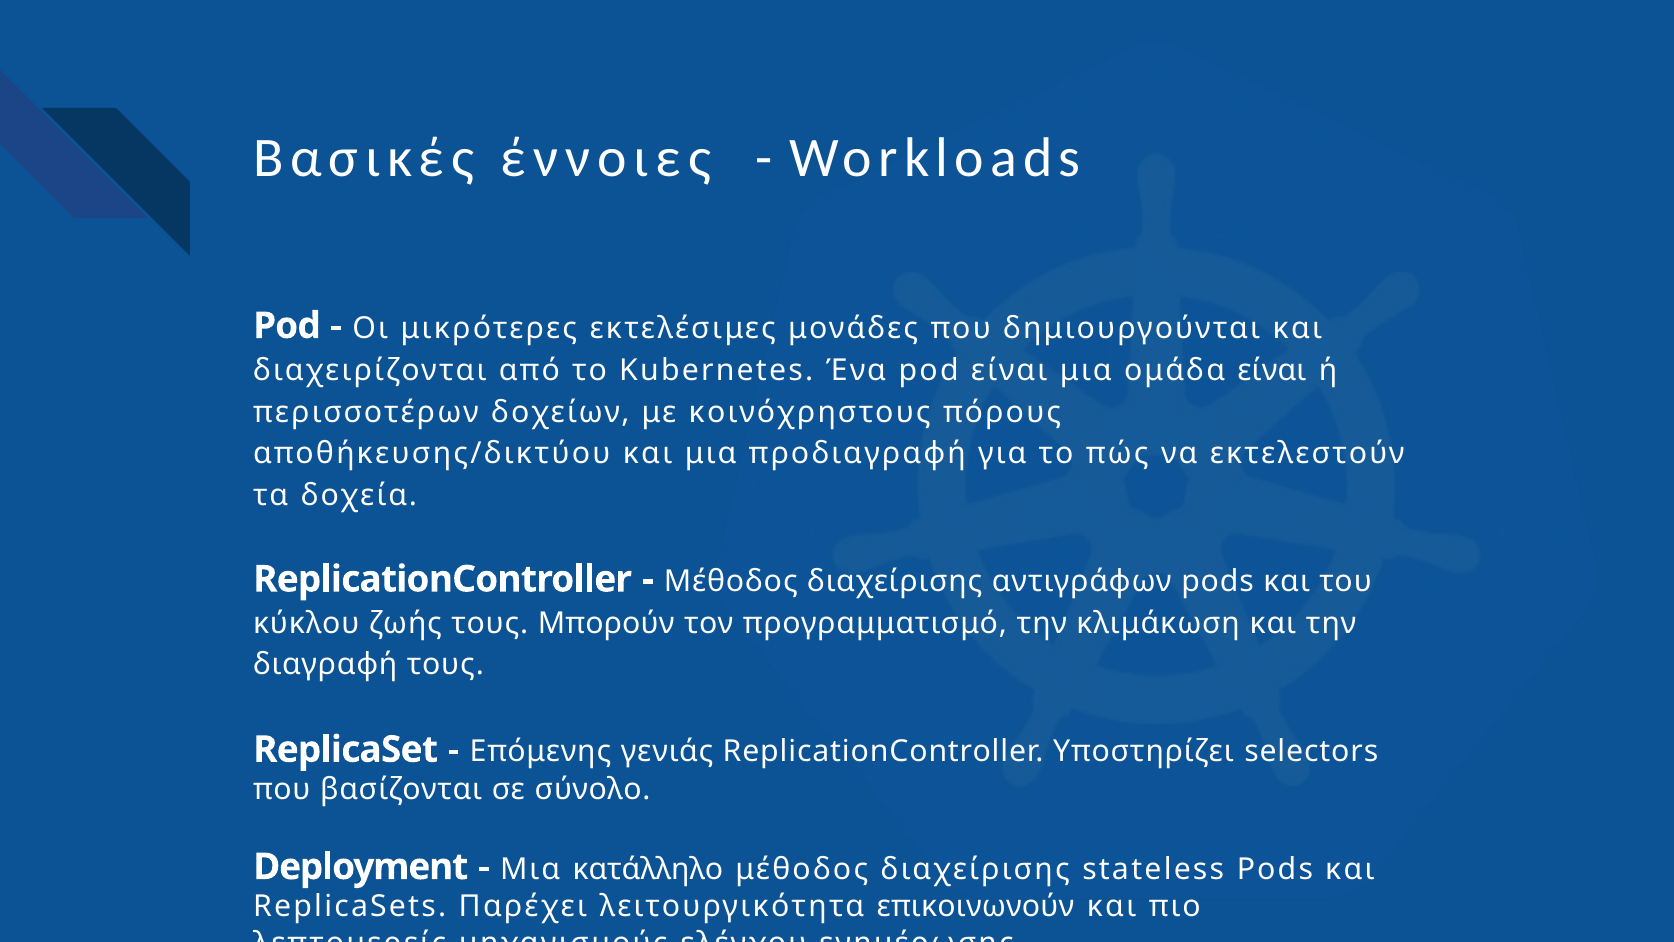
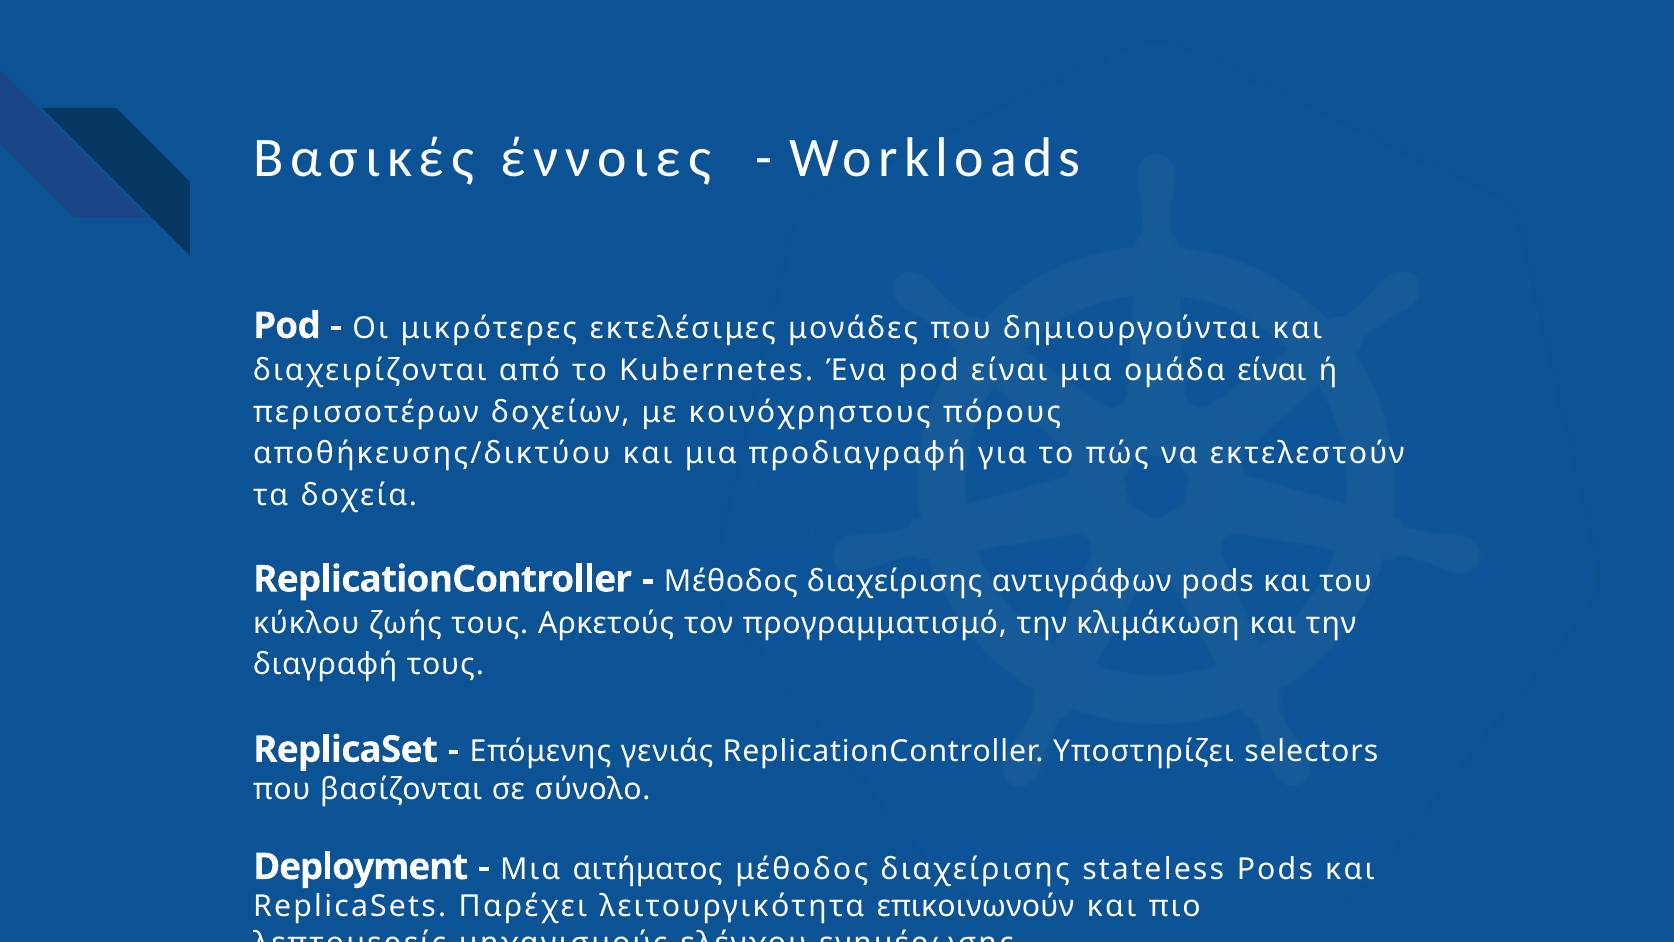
Μπορούν: Μπορούν -> Αρκετούς (606, 624)
κατάλληλο: κατάλληλο -> αιτήματος (648, 869)
